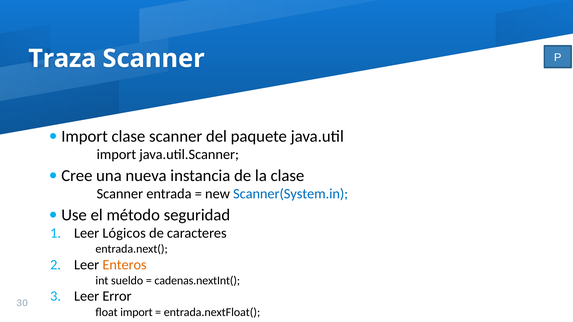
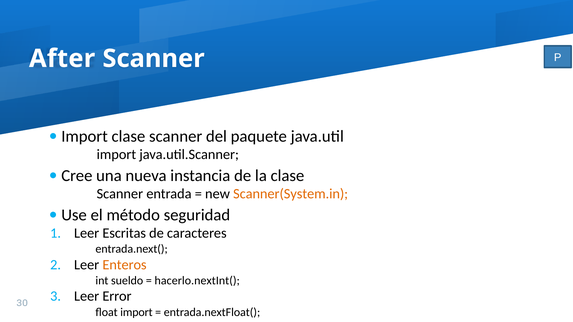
Traza: Traza -> After (62, 59)
Scanner(System.in colour: blue -> orange (291, 194)
Lógicos: Lógicos -> Escritas (124, 233)
cadenas.nextInt(: cadenas.nextInt( -> hacerlo.nextInt( (197, 281)
